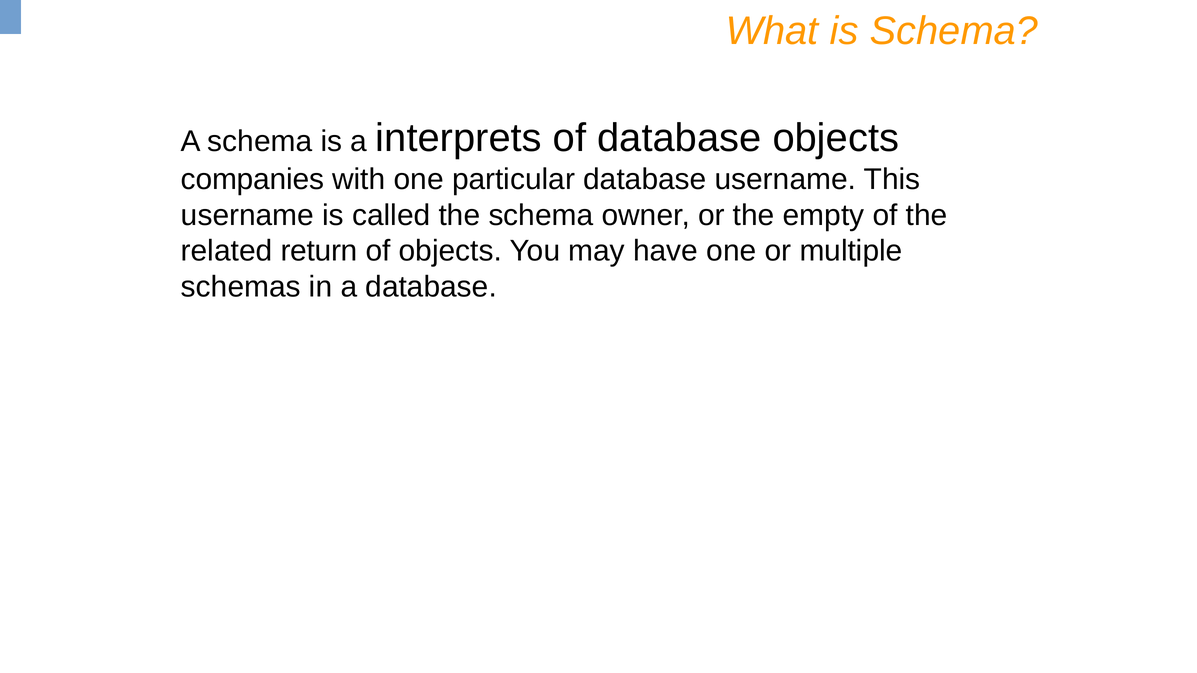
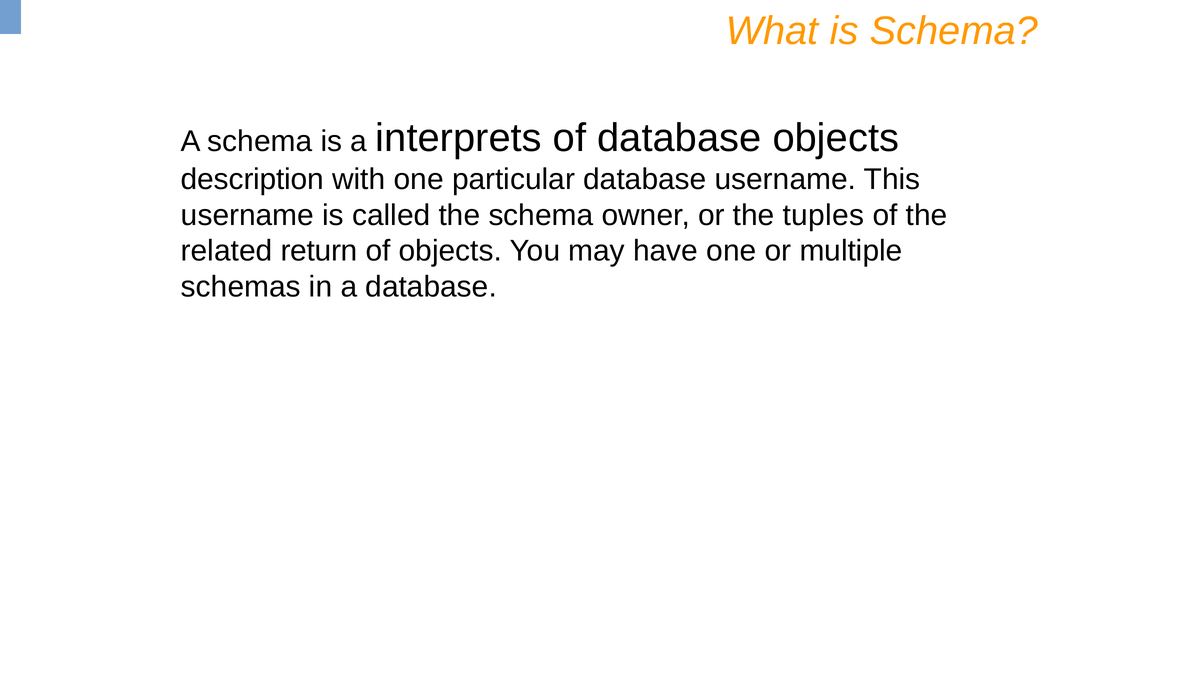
companies: companies -> description (253, 179)
empty: empty -> tuples (823, 215)
